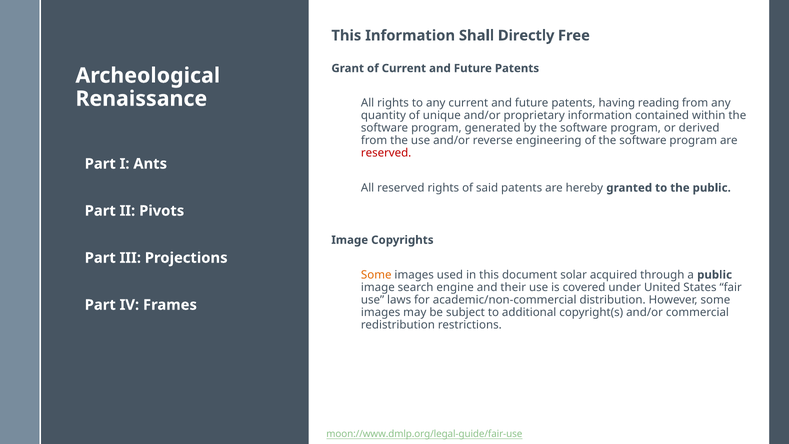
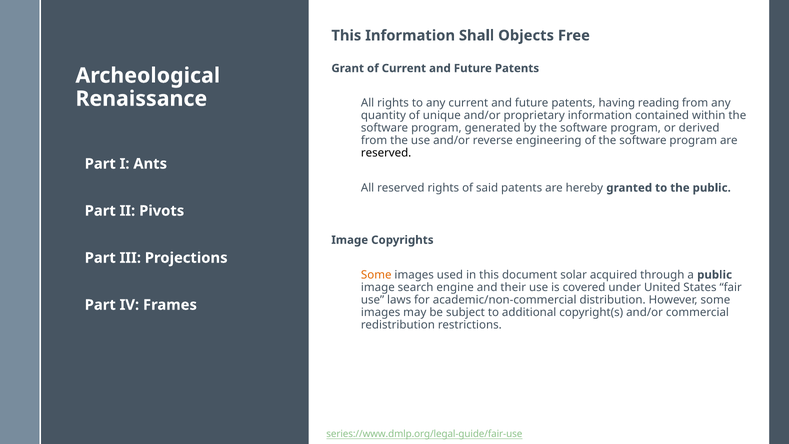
Directly: Directly -> Objects (526, 36)
reserved colour: red -> black (386, 153)
moon://www.dmlp.org/legal-guide/fair-use: moon://www.dmlp.org/legal-guide/fair-use -> series://www.dmlp.org/legal-guide/fair-use (424, 434)
